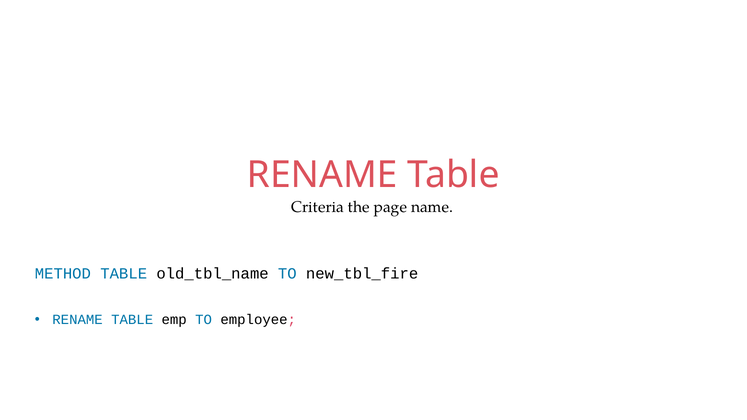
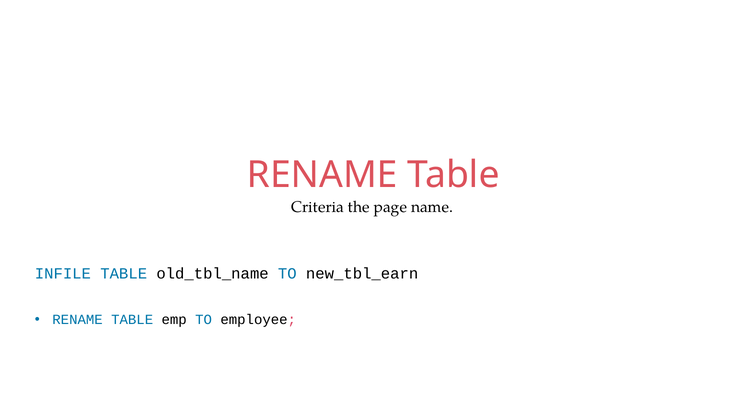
METHOD: METHOD -> INFILE (63, 274)
new_tbl_fire: new_tbl_fire -> new_tbl_earn (362, 274)
